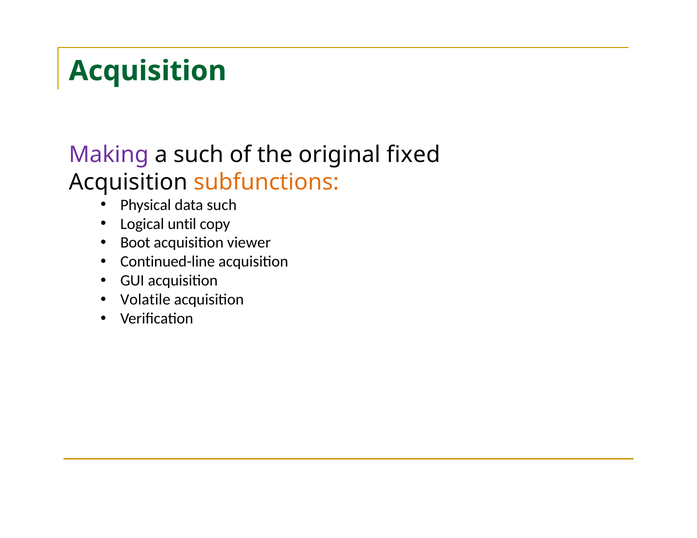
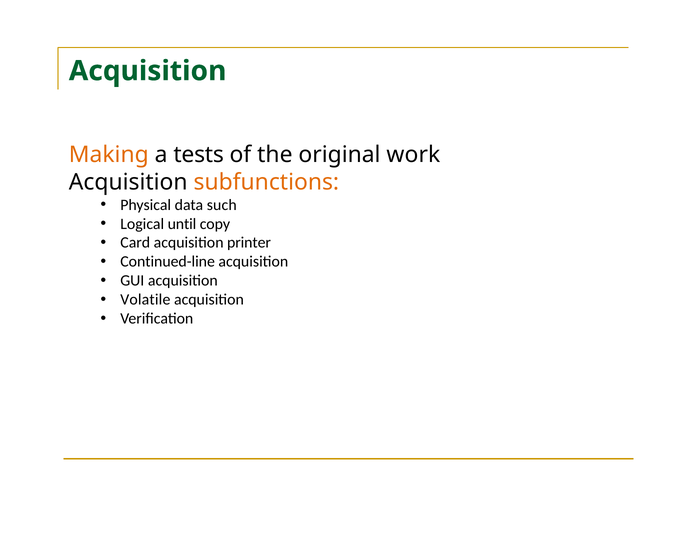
Making colour: purple -> orange (109, 155)
a such: such -> tests (199, 155)
fixed: fixed -> work (413, 155)
Boot: Boot -> Card (135, 243)
viewer: viewer -> printer (249, 243)
